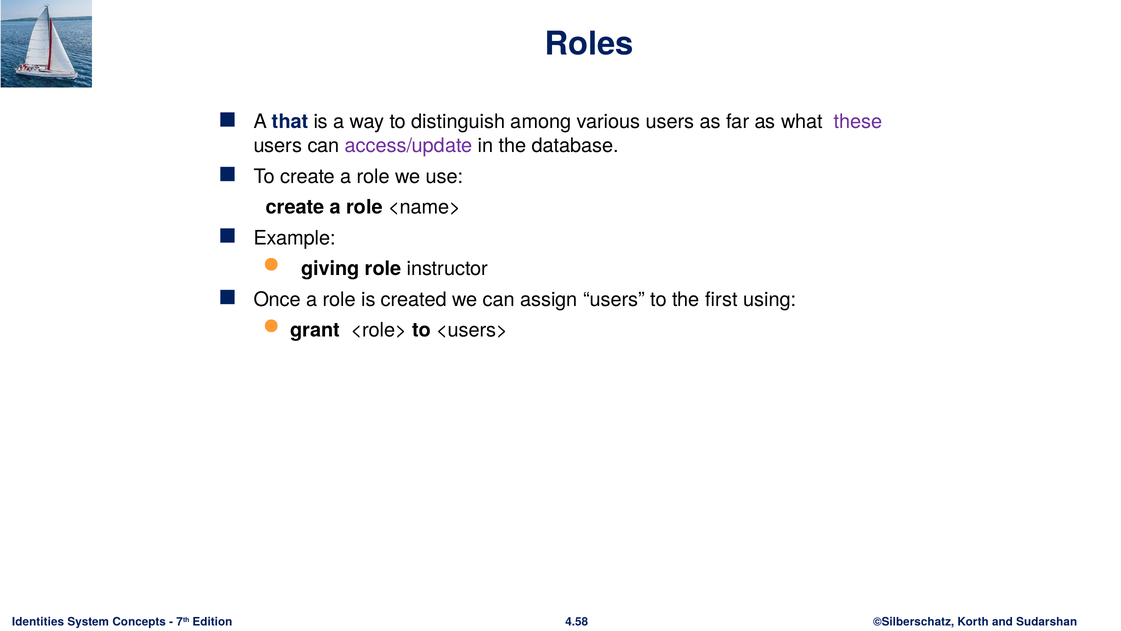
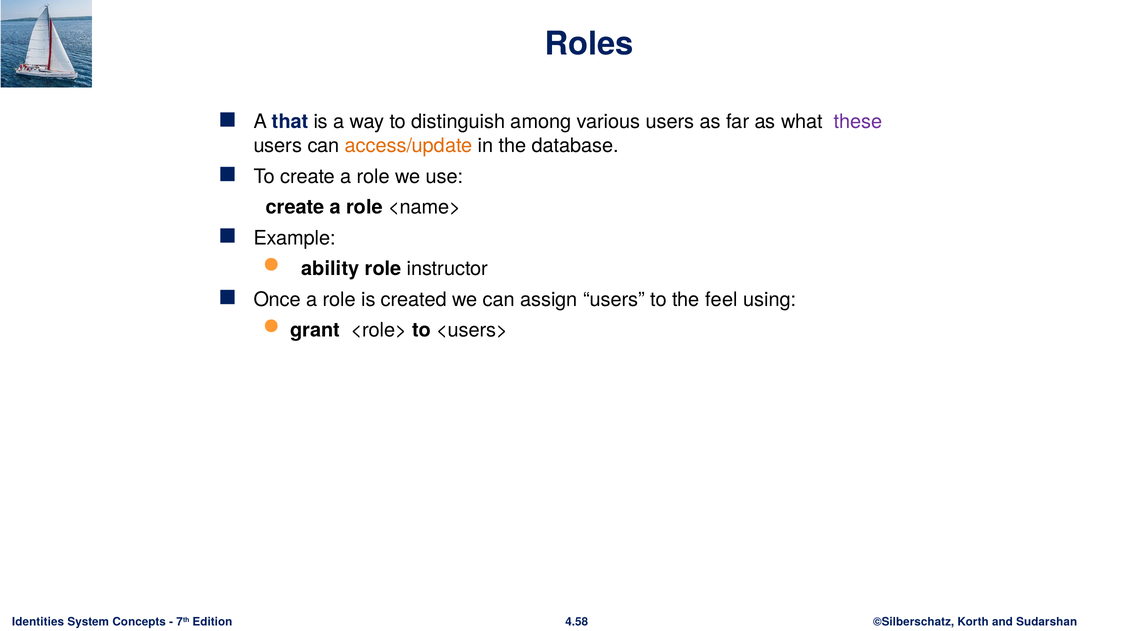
access/update colour: purple -> orange (409, 146)
giving: giving -> ability (330, 269)
first: first -> feel (722, 299)
